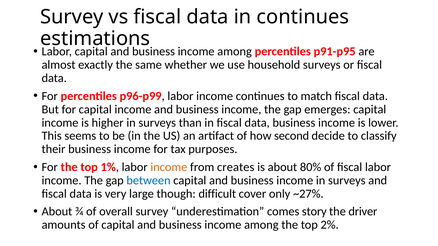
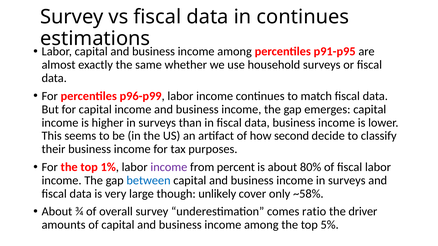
income colour: orange -> purple (169, 167)
creates: creates -> percent (236, 167)
difficult: difficult -> unlikely (217, 194)
~27%: ~27% -> ~58% (308, 194)
story: story -> ratio (314, 212)
2%: 2% -> 5% (330, 225)
